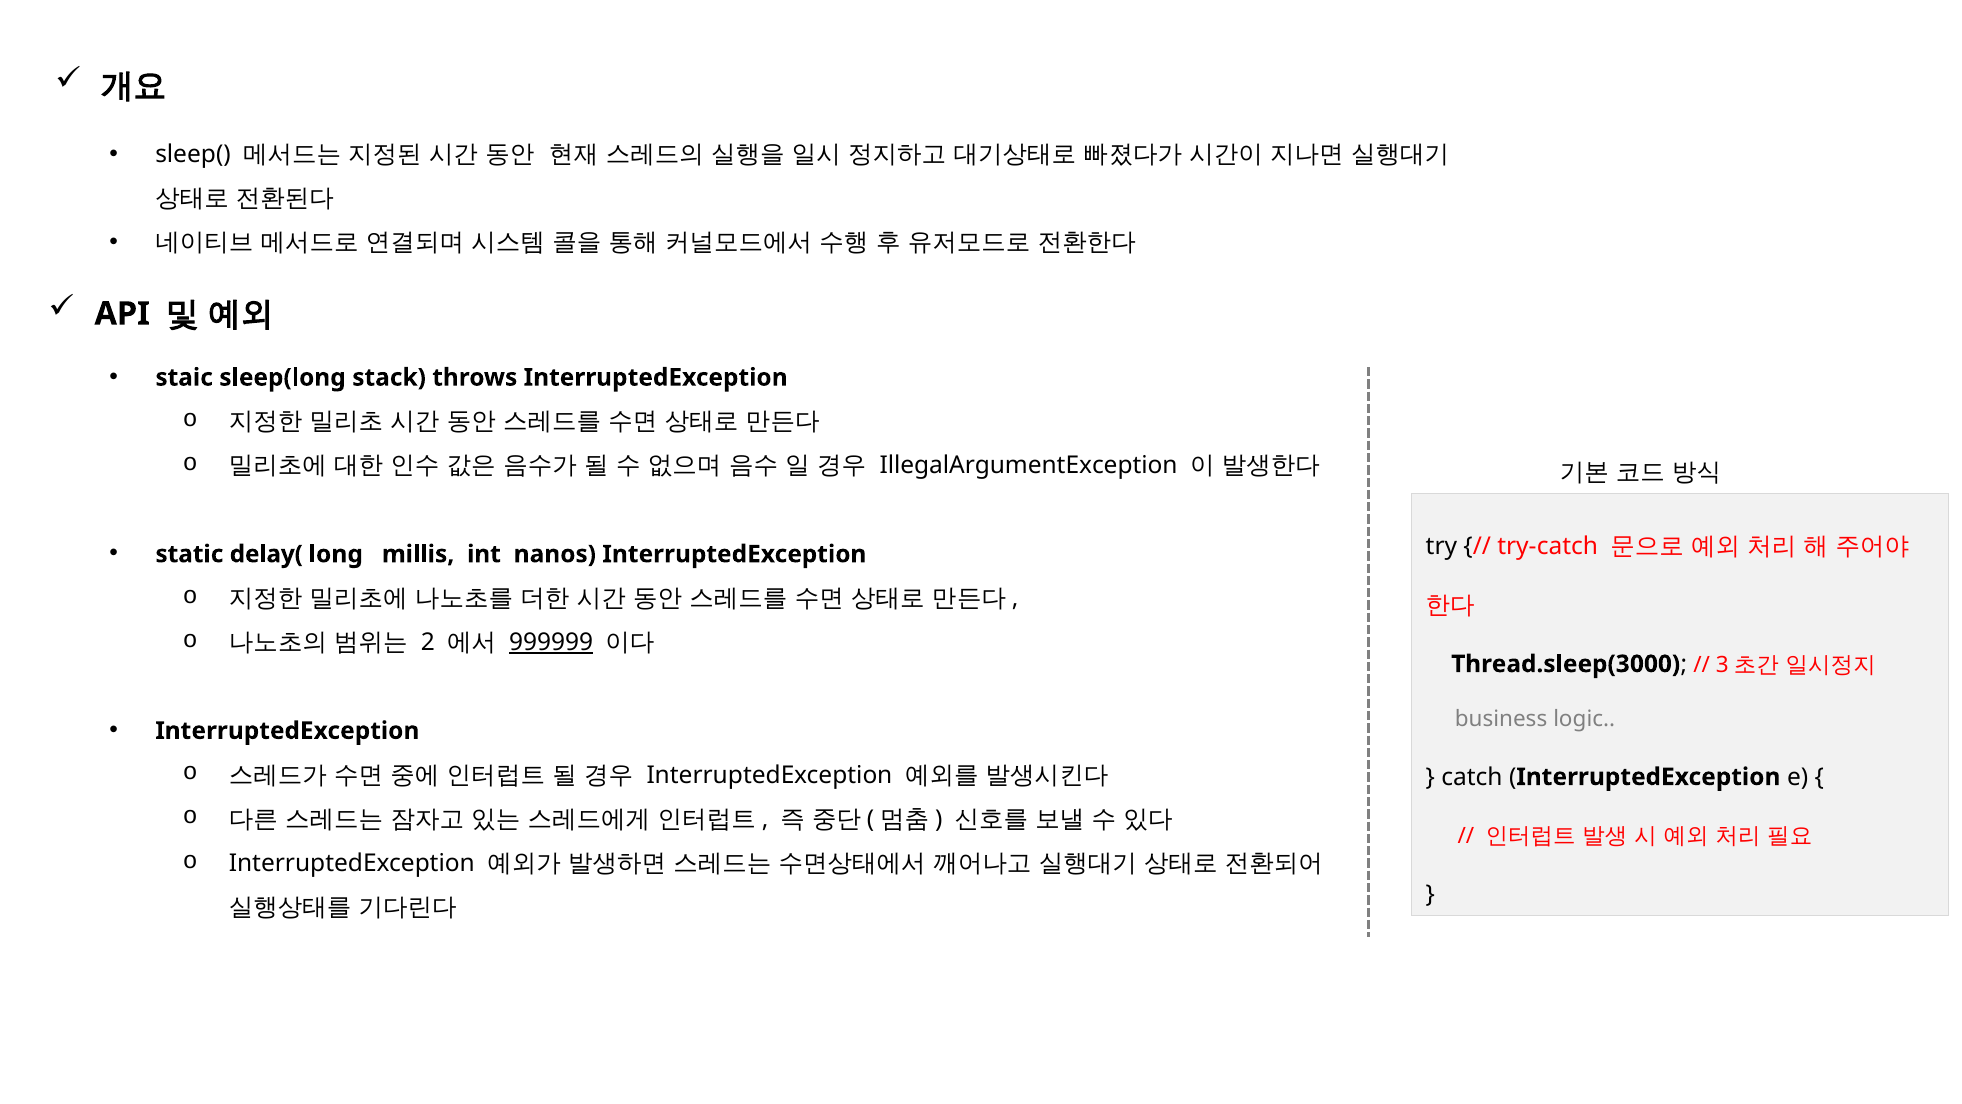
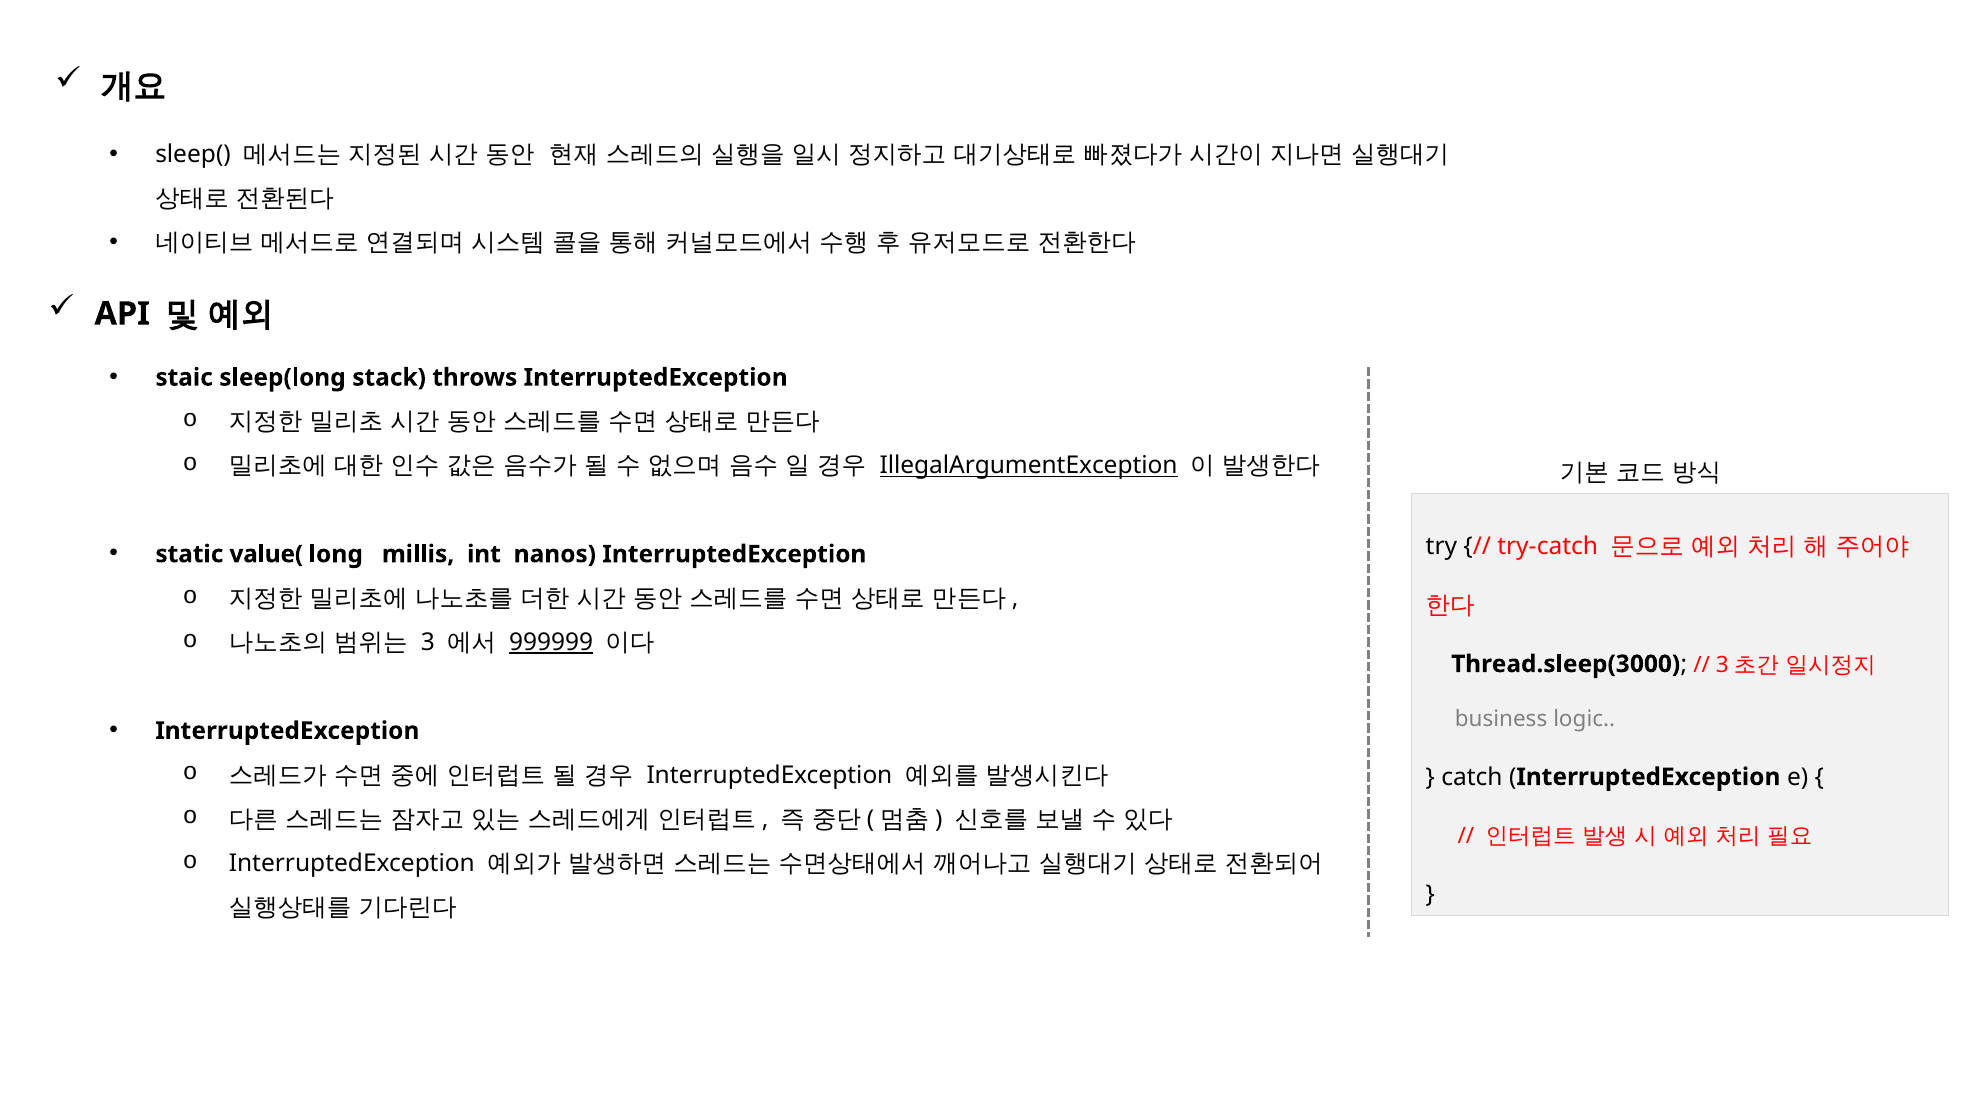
IllegalArgumentException underline: none -> present (1029, 466)
delay(: delay( -> value( (266, 554)
2: 2 -> 3 (428, 642)
